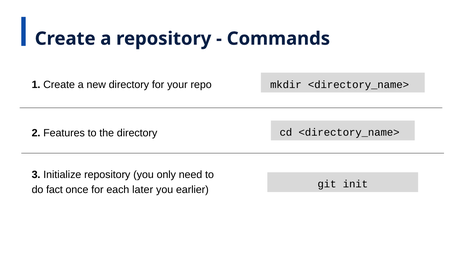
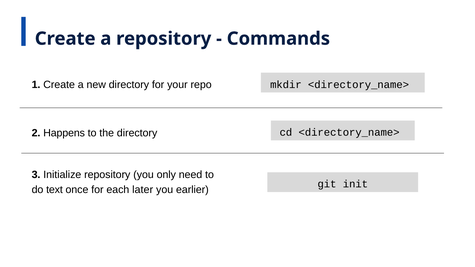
Features: Features -> Happens (64, 133)
fact: fact -> text (55, 190)
